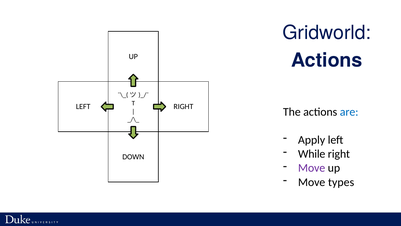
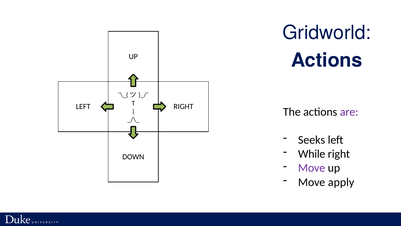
are colour: blue -> purple (349, 112)
Apply: Apply -> Seeks (312, 140)
types: types -> apply (341, 182)
